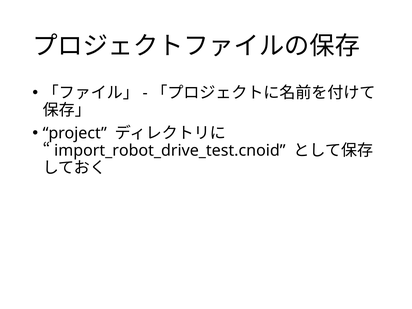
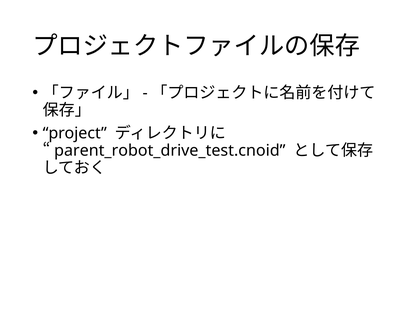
import_robot_drive_test.cnoid: import_robot_drive_test.cnoid -> parent_robot_drive_test.cnoid (170, 151)
